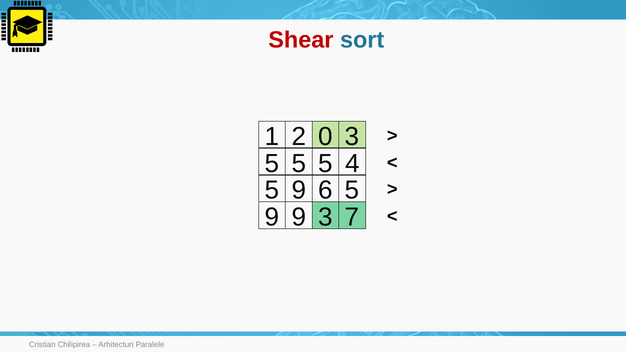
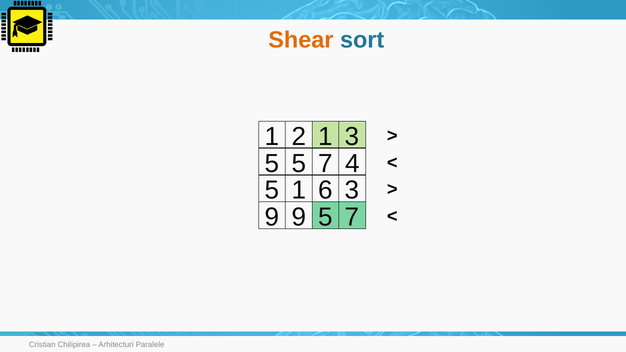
Shear colour: red -> orange (301, 40)
2 0: 0 -> 1 (326, 137)
5 5 5: 5 -> 7 (326, 164)
9: 9 -> 1 (299, 190)
6 5: 5 -> 3 (352, 190)
9 3: 3 -> 5 (326, 217)
